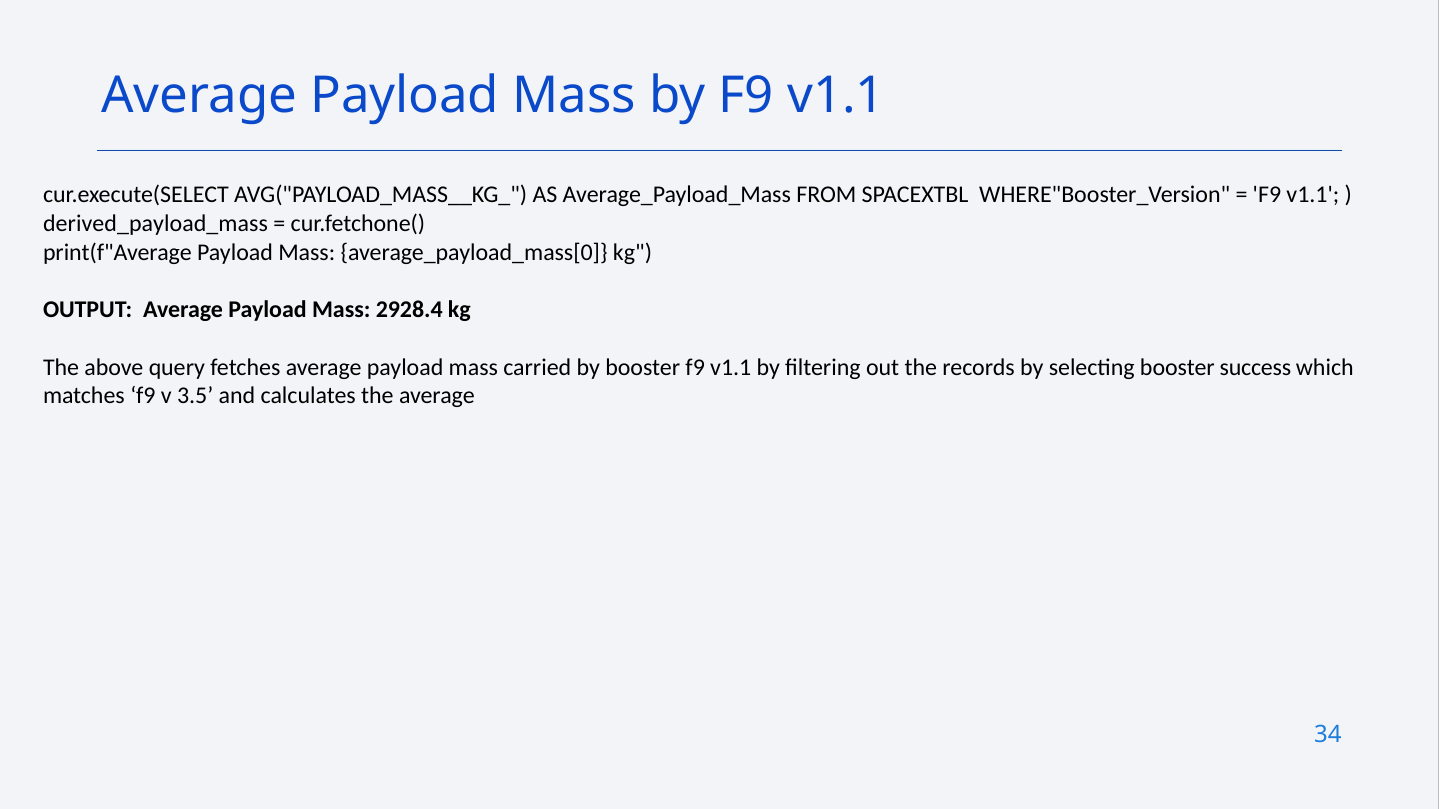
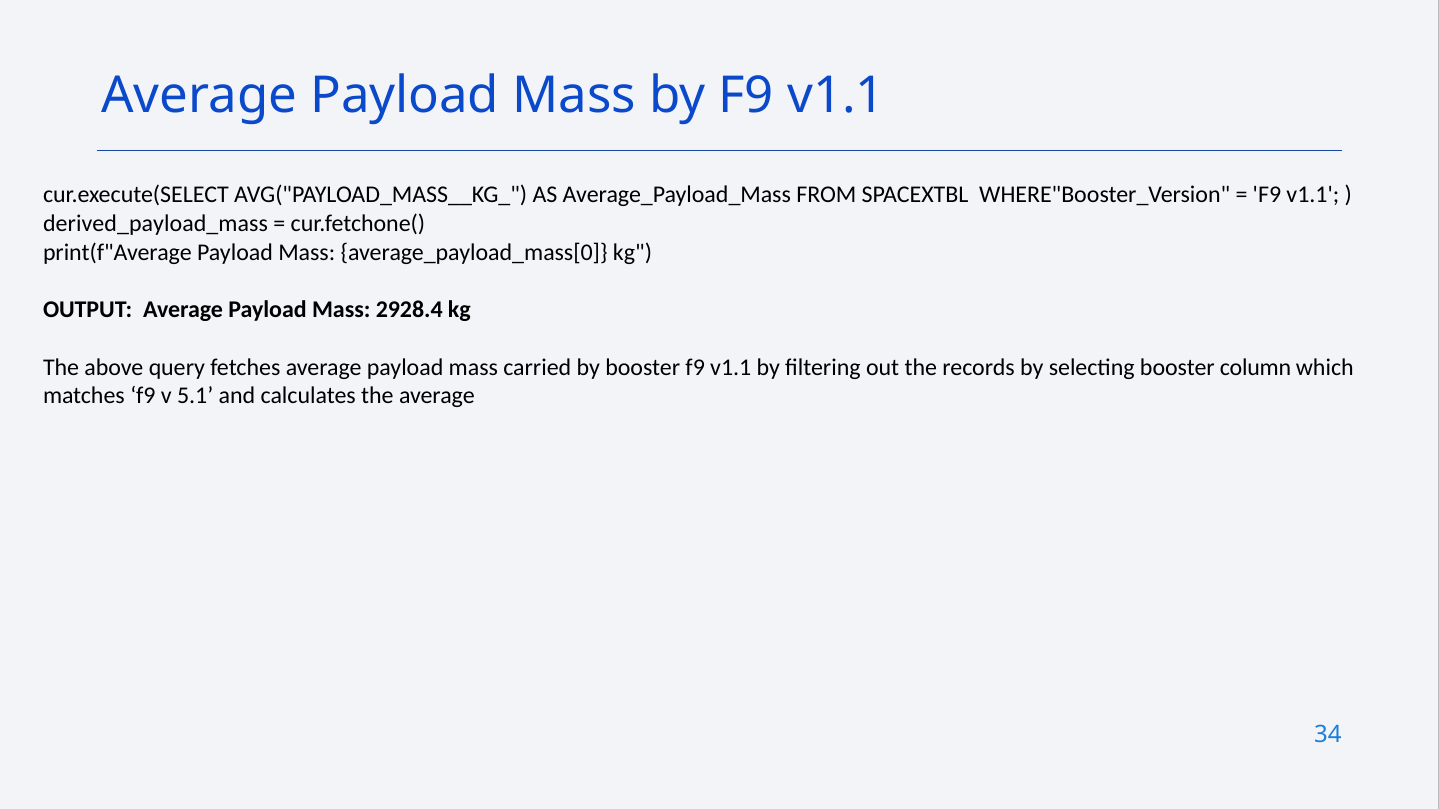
success: success -> column (1255, 368)
3.5: 3.5 -> 5.1 (195, 396)
